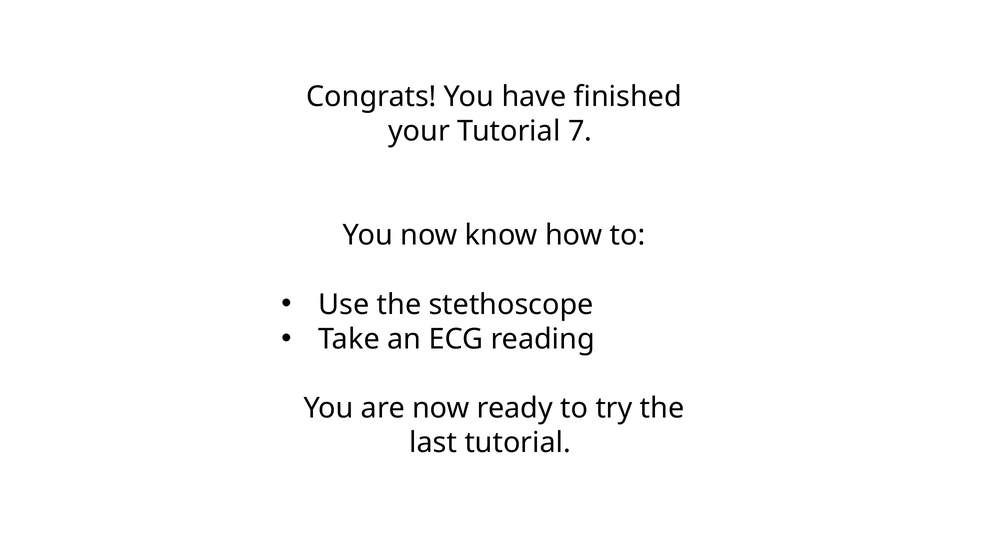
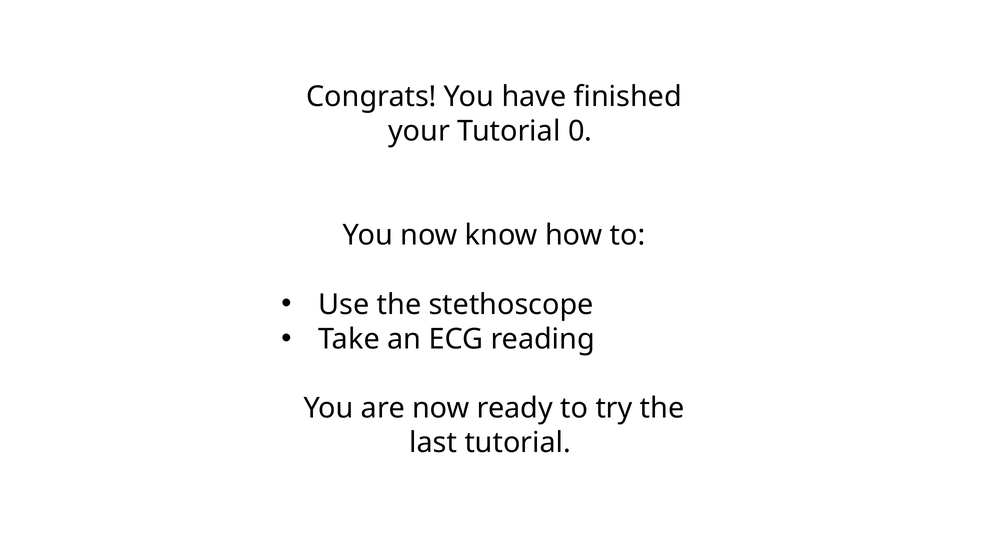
7: 7 -> 0 (580, 131)
